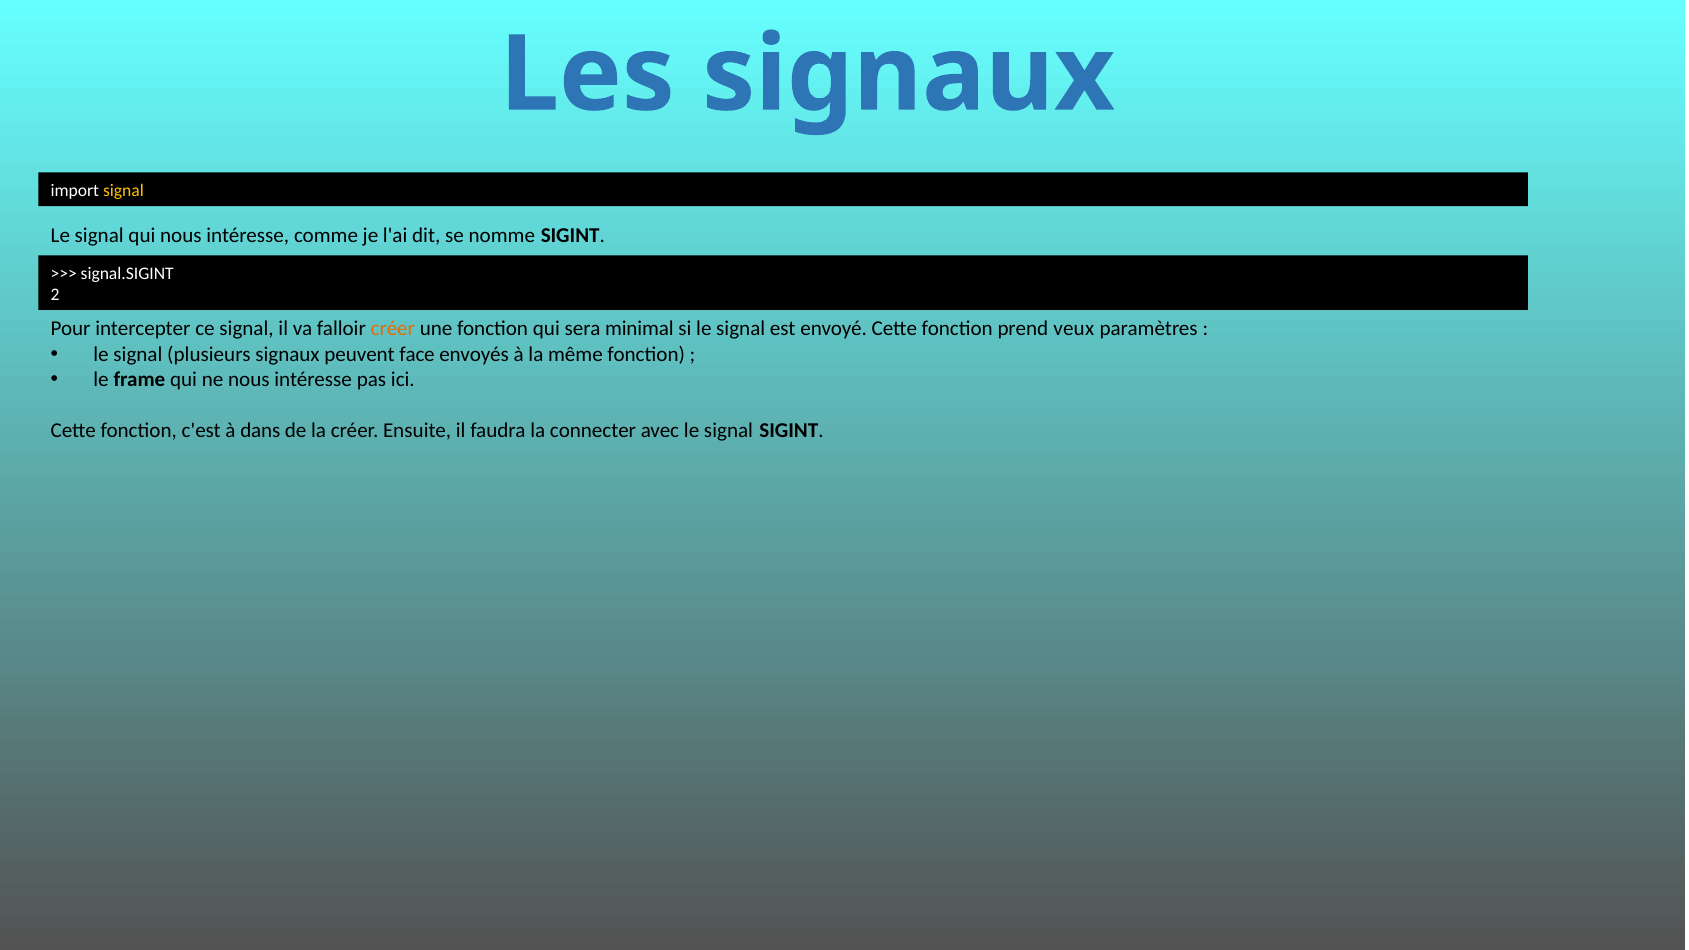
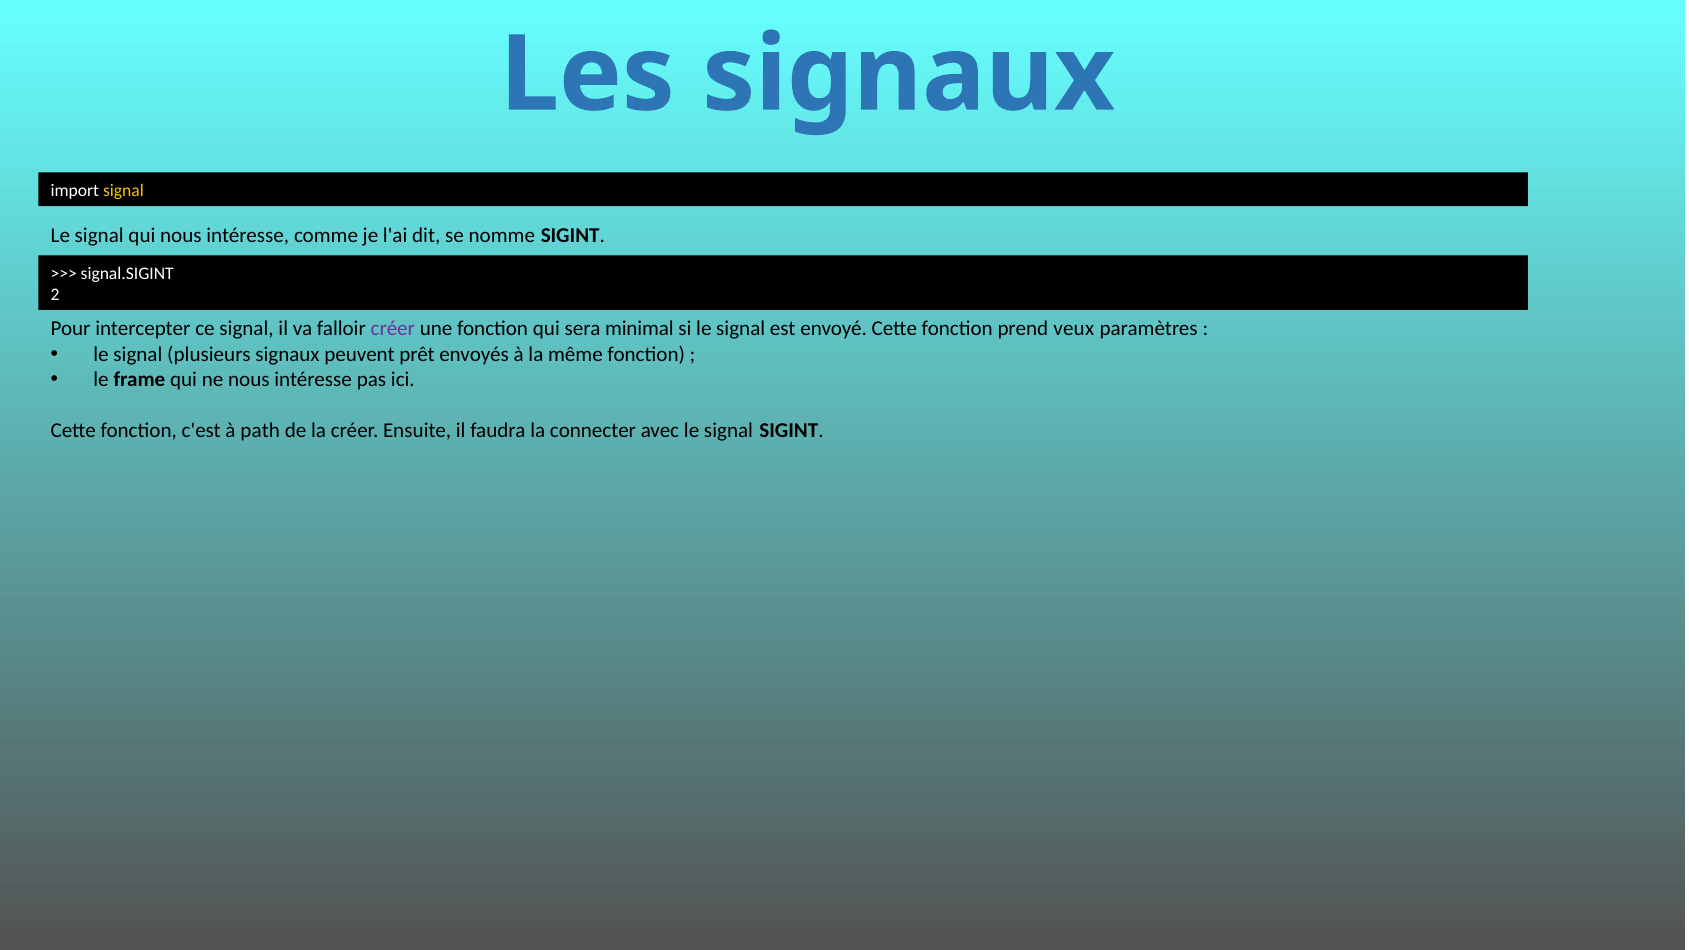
créer colour: orange -> purple (393, 329)
face: face -> prêt (417, 354)
dans: dans -> path (260, 430)
